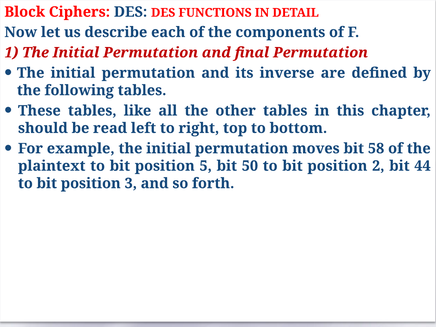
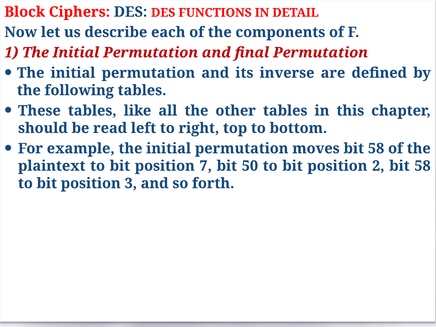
5: 5 -> 7 (206, 166)
2 bit 44: 44 -> 58 (422, 166)
